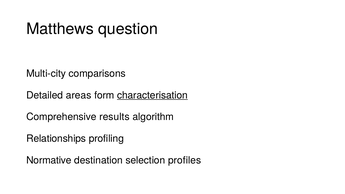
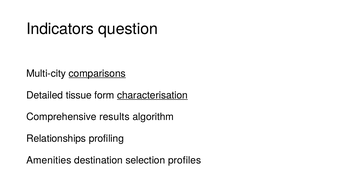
Matthews: Matthews -> Indicators (60, 29)
comparisons underline: none -> present (97, 73)
areas: areas -> tissue (79, 95)
Normative: Normative -> Amenities (49, 160)
